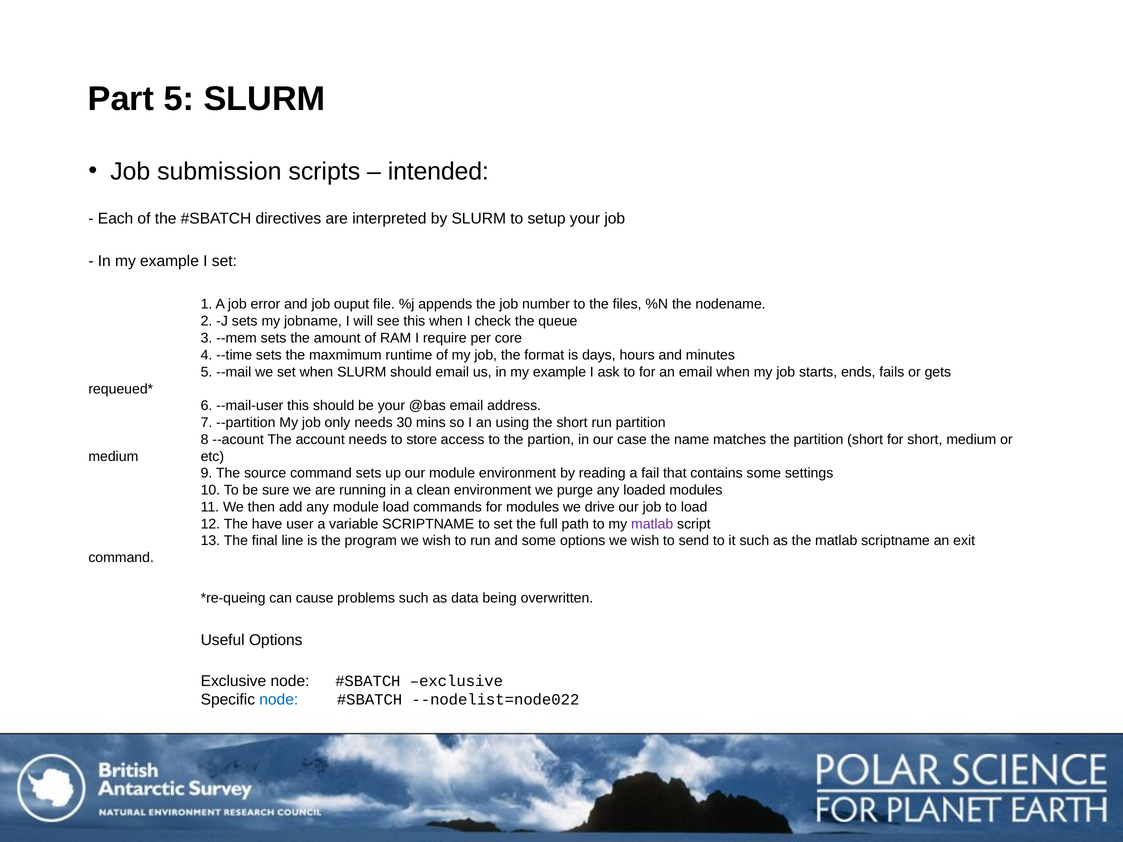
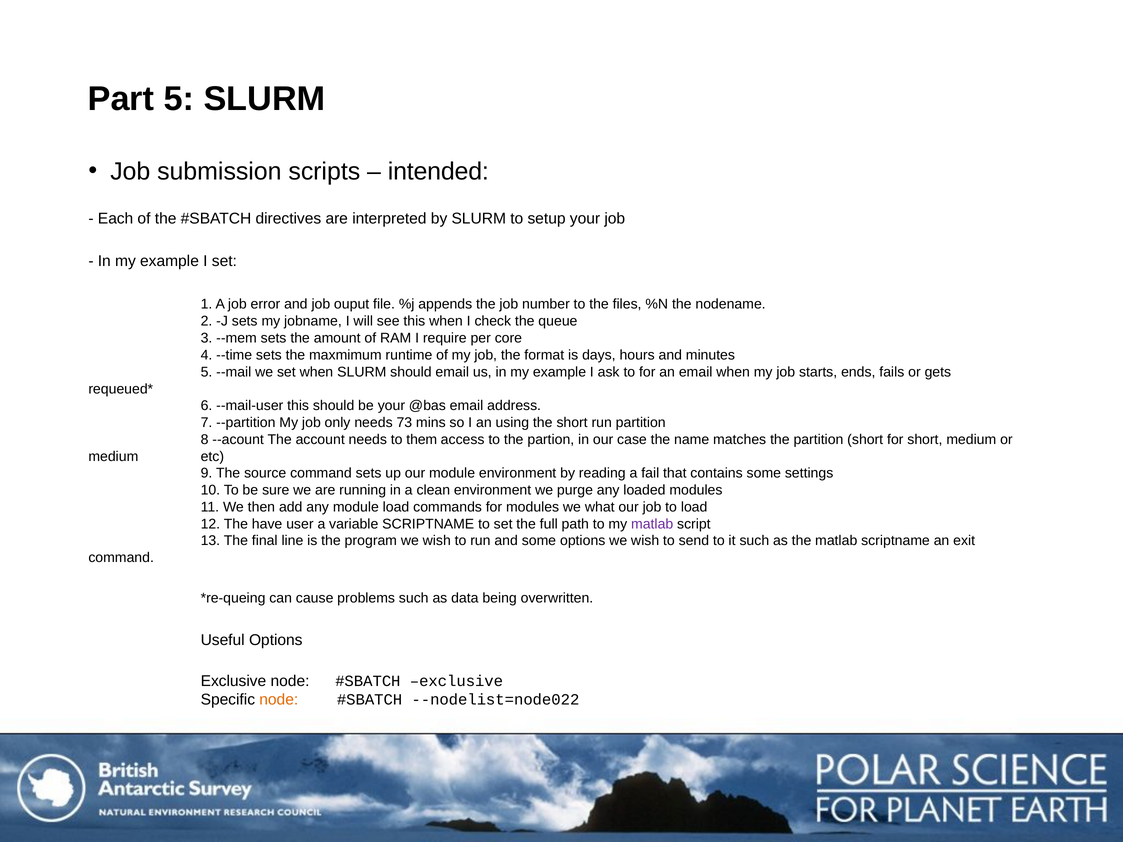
30: 30 -> 73 (404, 423)
store: store -> them (422, 440)
drive: drive -> what (600, 507)
node colour: blue -> orange (279, 700)
